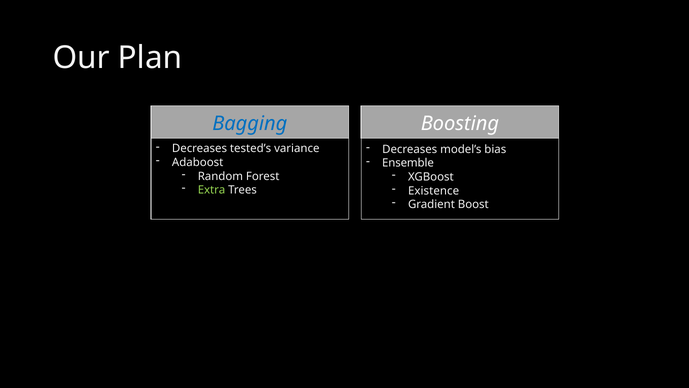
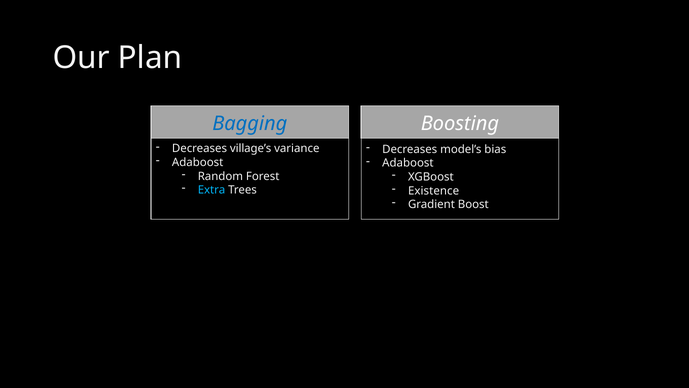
tested’s: tested’s -> village’s (251, 149)
Ensemble: Ensemble -> Adaboost (408, 163)
Extra colour: light green -> light blue (212, 190)
